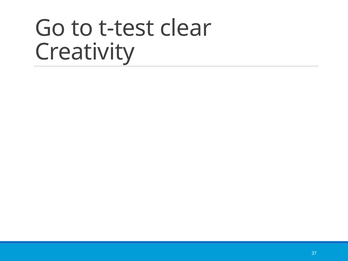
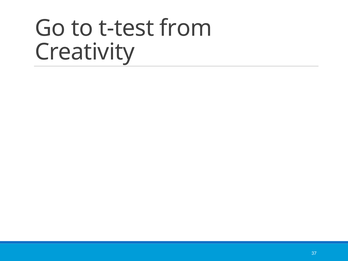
clear: clear -> from (186, 28)
